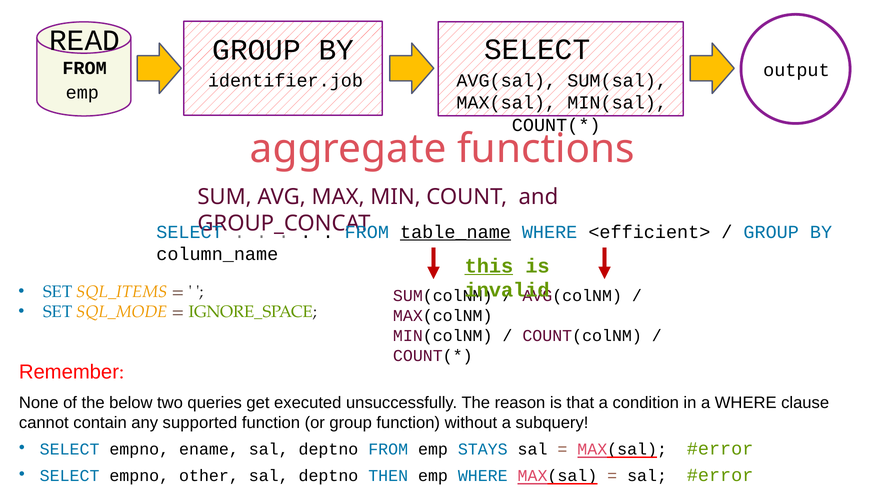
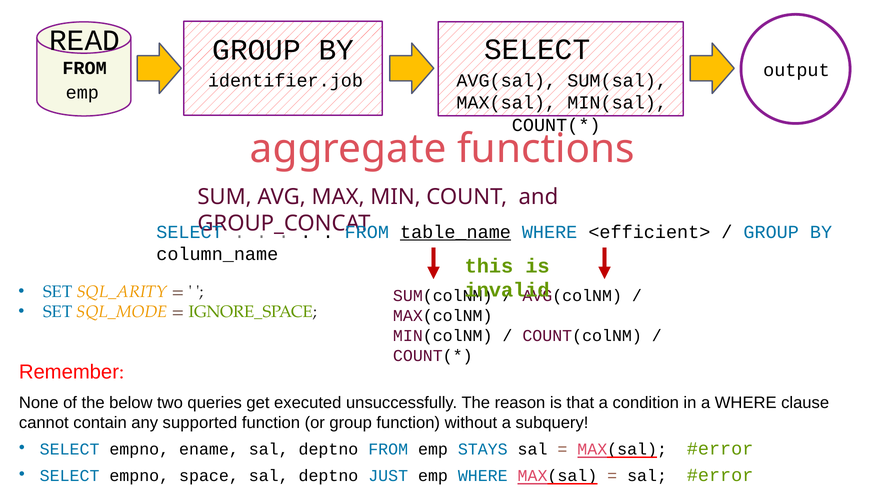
this underline: present -> none (489, 266)
SQL_ITEMS: SQL_ITEMS -> SQL_ARITY (122, 292)
other: other -> space (209, 475)
THEN: THEN -> JUST (388, 475)
